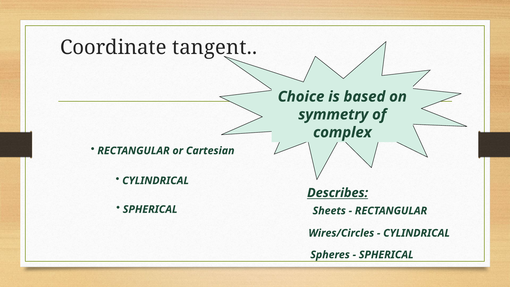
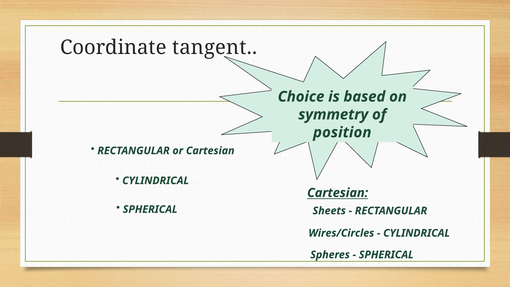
complex: complex -> position (342, 132)
Describes: Describes -> Cartesian (338, 193)
